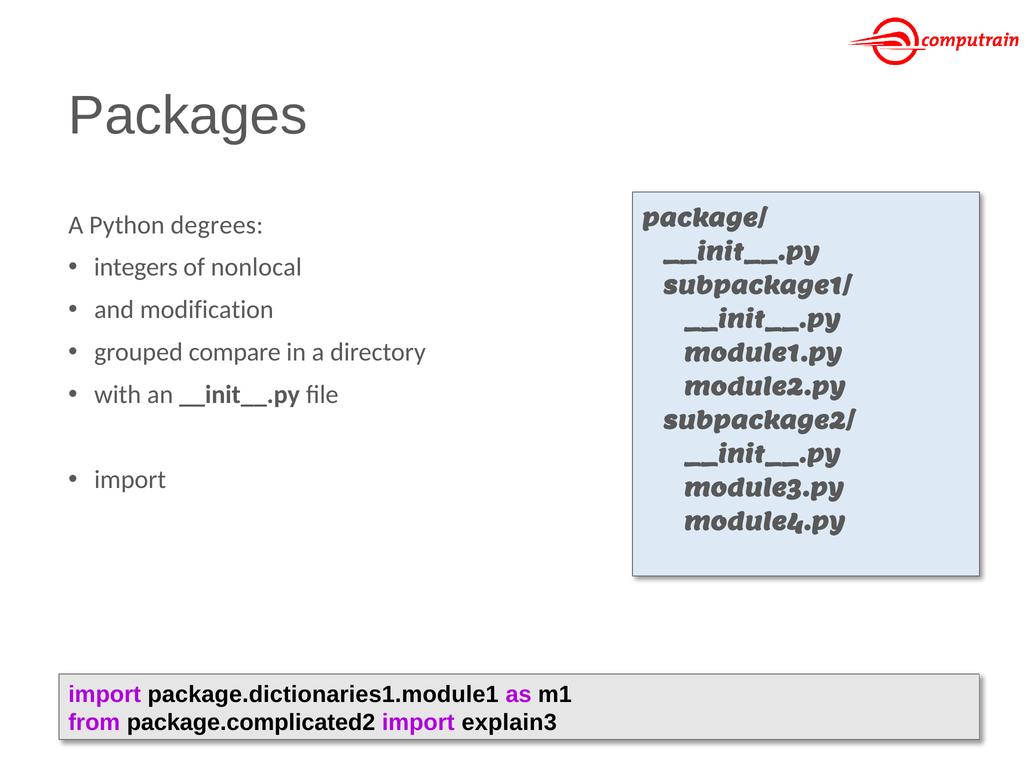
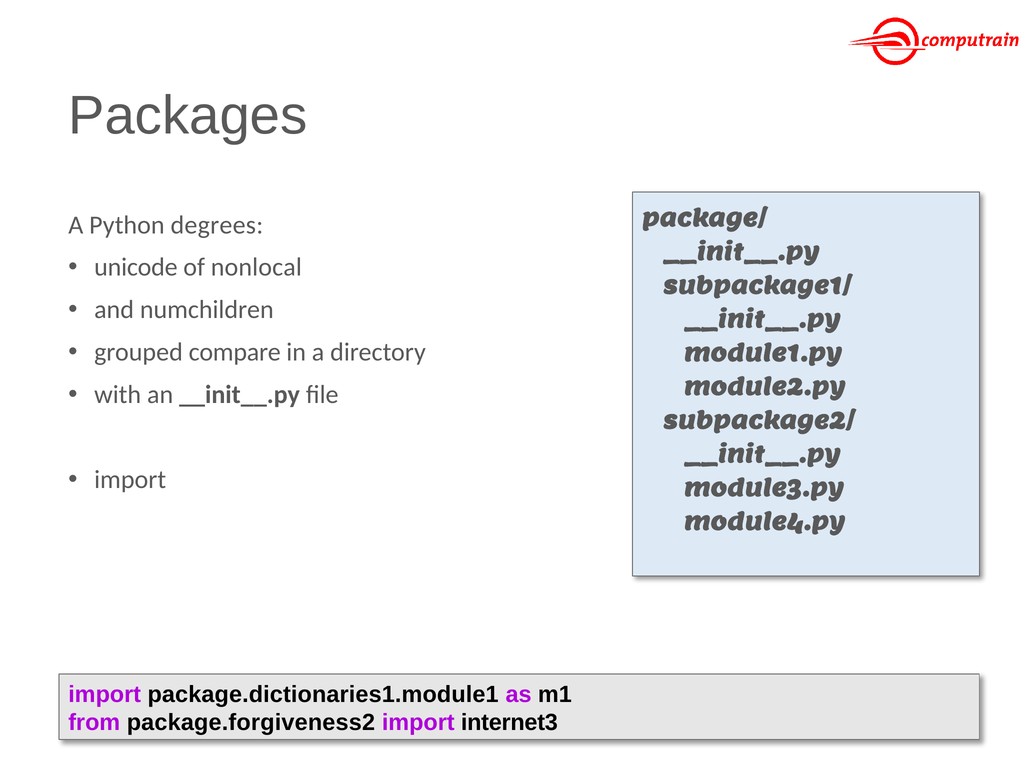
integers: integers -> unicode (136, 267)
modification: modification -> numchildren (207, 310)
package.complicated2: package.complicated2 -> package.forgiveness2 (251, 722)
explain3: explain3 -> internet3 (509, 722)
